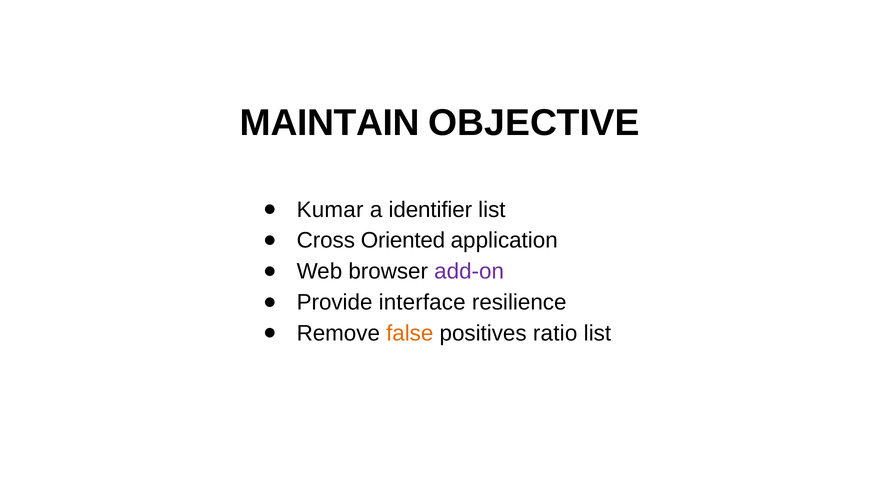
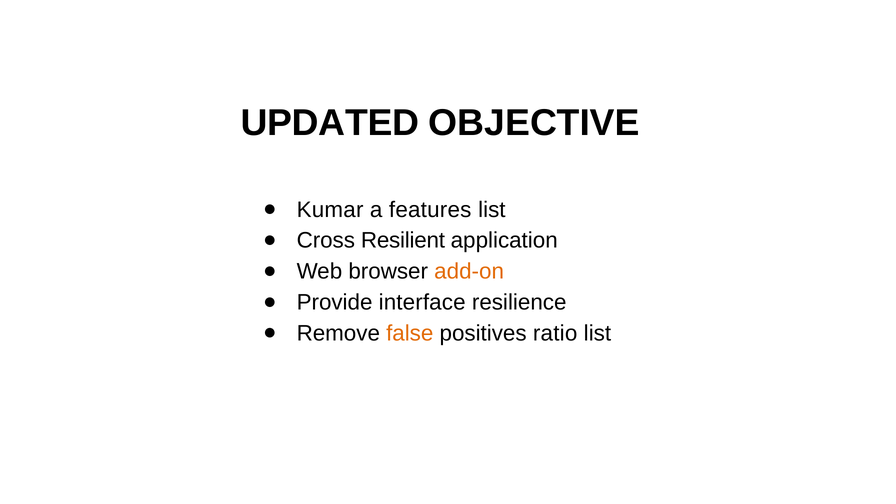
MAINTAIN: MAINTAIN -> UPDATED (330, 123)
identifier: identifier -> features (430, 210)
Oriented: Oriented -> Resilient (403, 241)
add-on colour: purple -> orange (469, 271)
